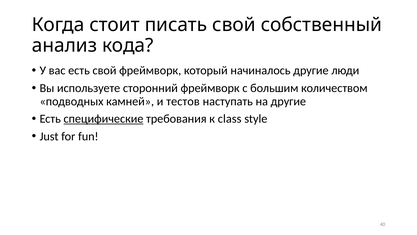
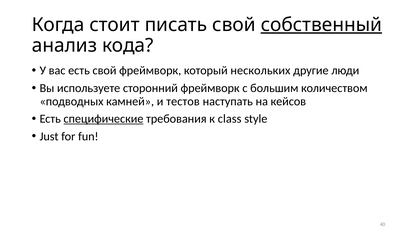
собственный underline: none -> present (321, 25)
начиналось: начиналось -> нескольких (260, 71)
на другие: другие -> кейсов (288, 101)
